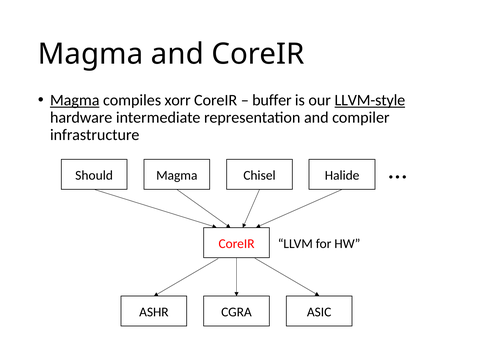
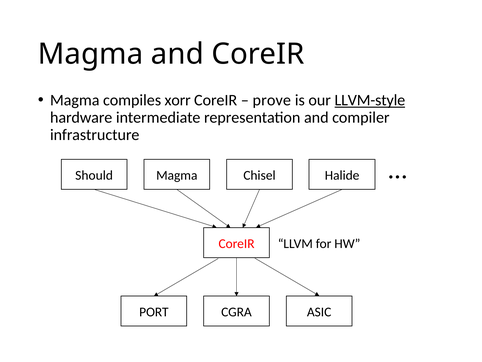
Magma underline: present -> none (75, 100)
buffer: buffer -> prove (272, 100)
ASHR: ASHR -> PORT (154, 312)
